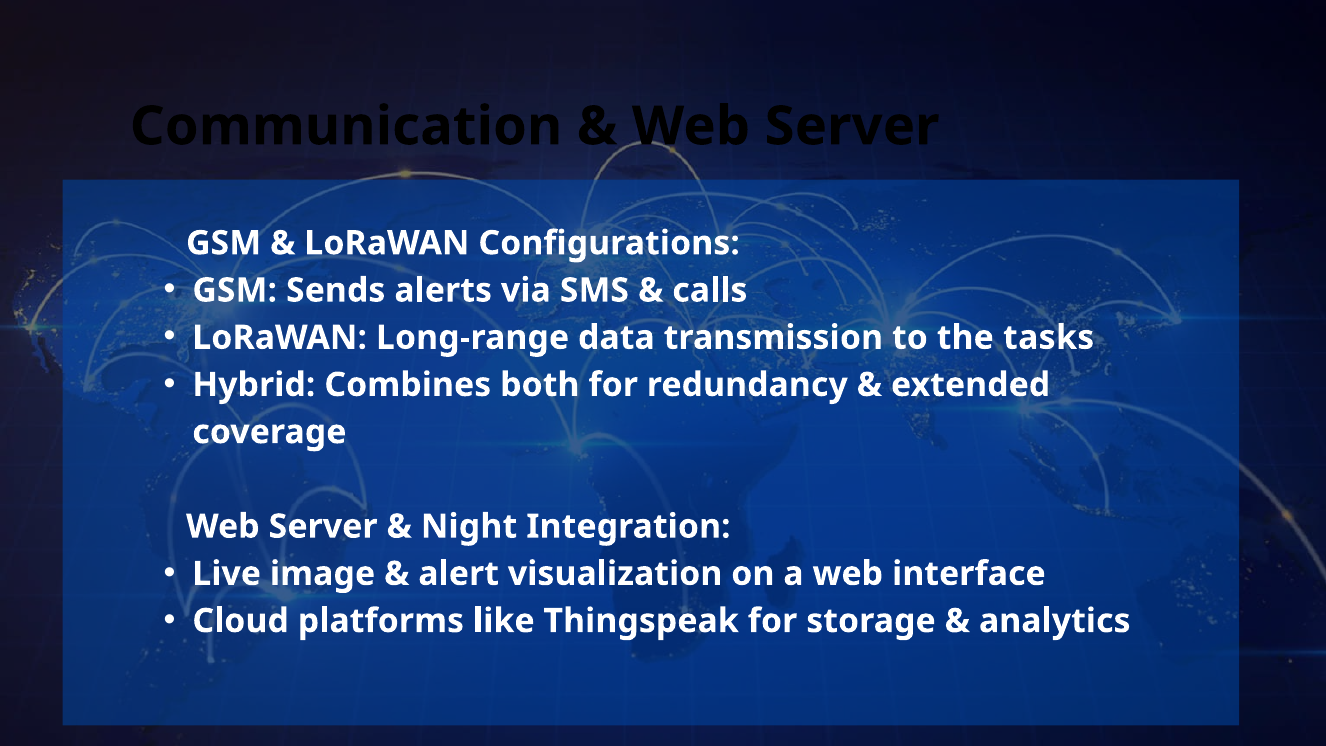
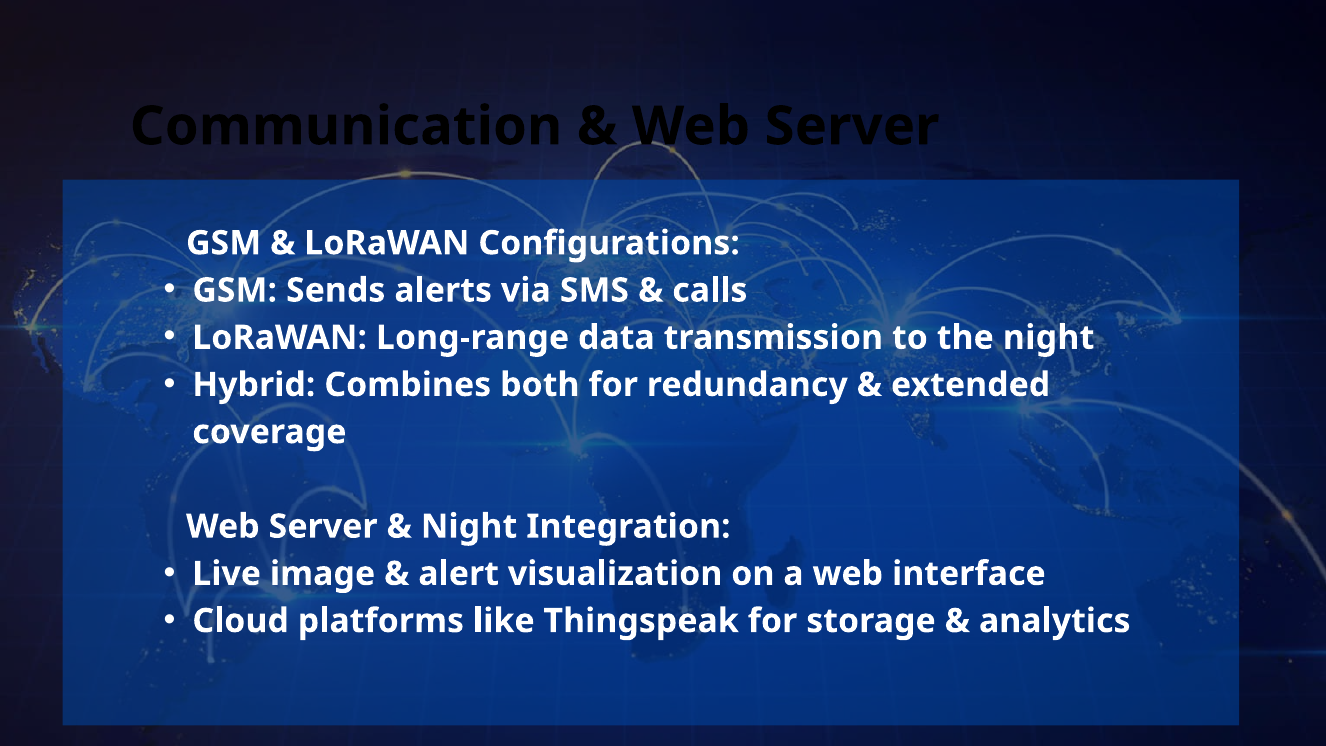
the tasks: tasks -> night (1049, 338)
